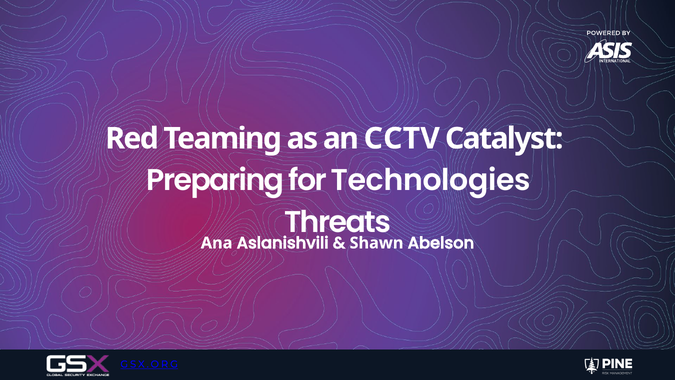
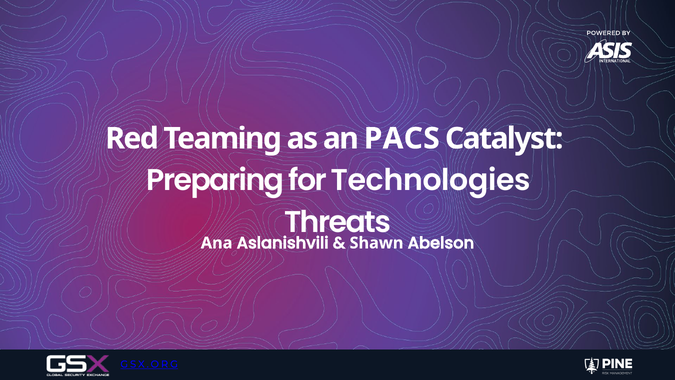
CCTV: CCTV -> PACS (402, 138)
